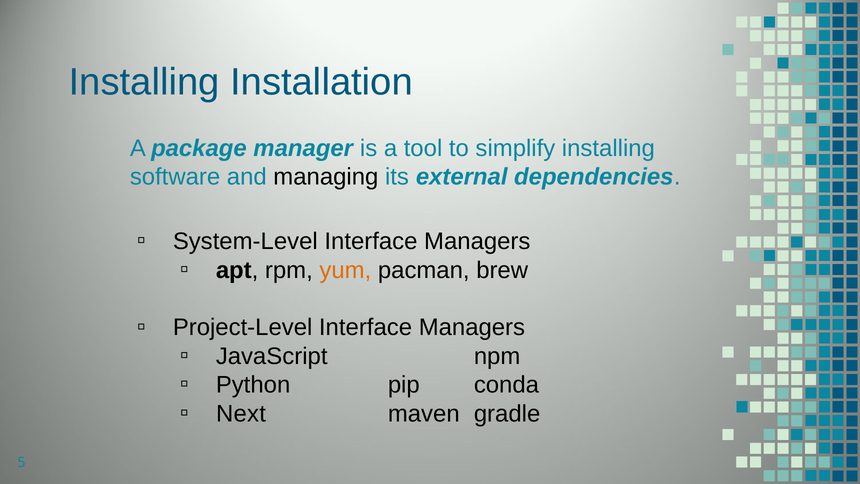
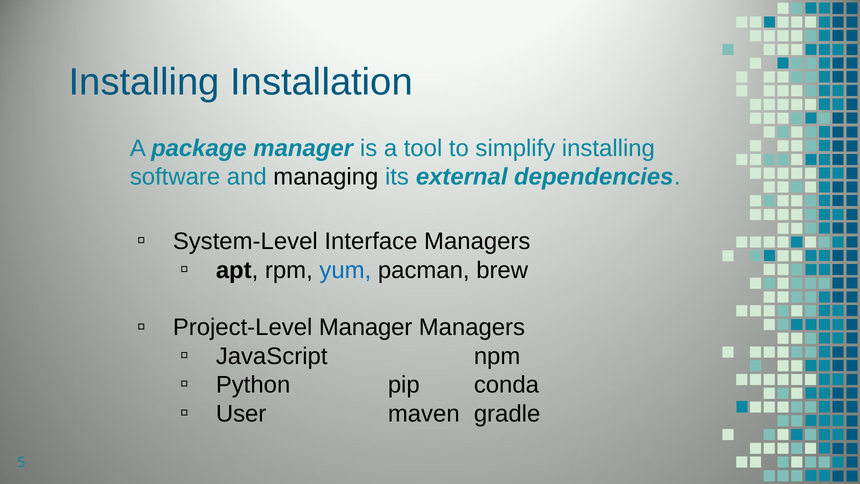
yum colour: orange -> blue (345, 270)
Project-Level Interface: Interface -> Manager (366, 327)
Next: Next -> User (241, 413)
